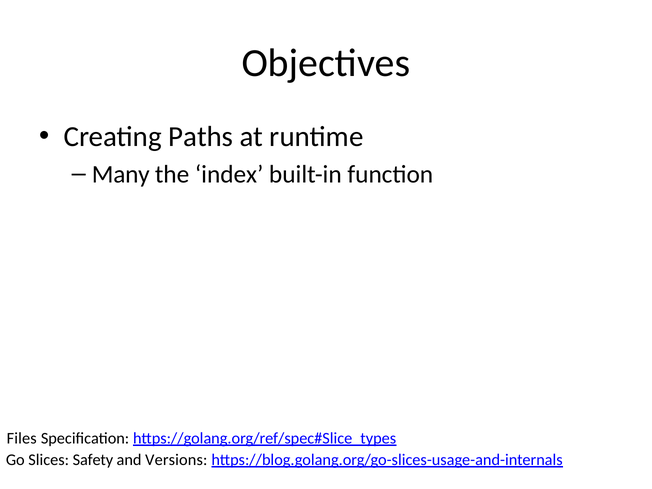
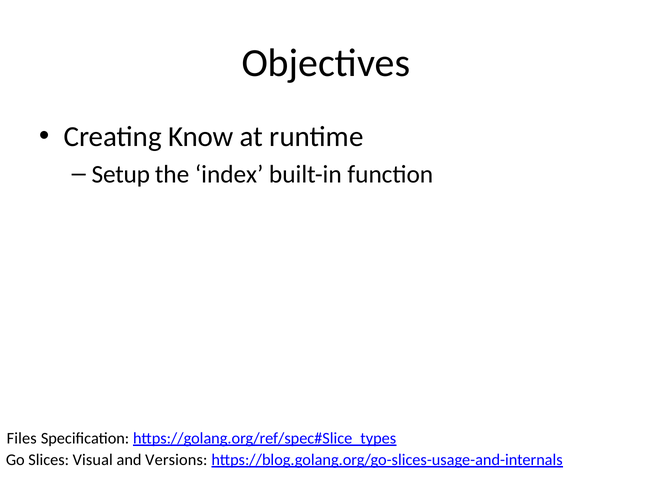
Paths: Paths -> Know (201, 137)
Many: Many -> Setup (121, 174)
Safety: Safety -> Visual (93, 460)
